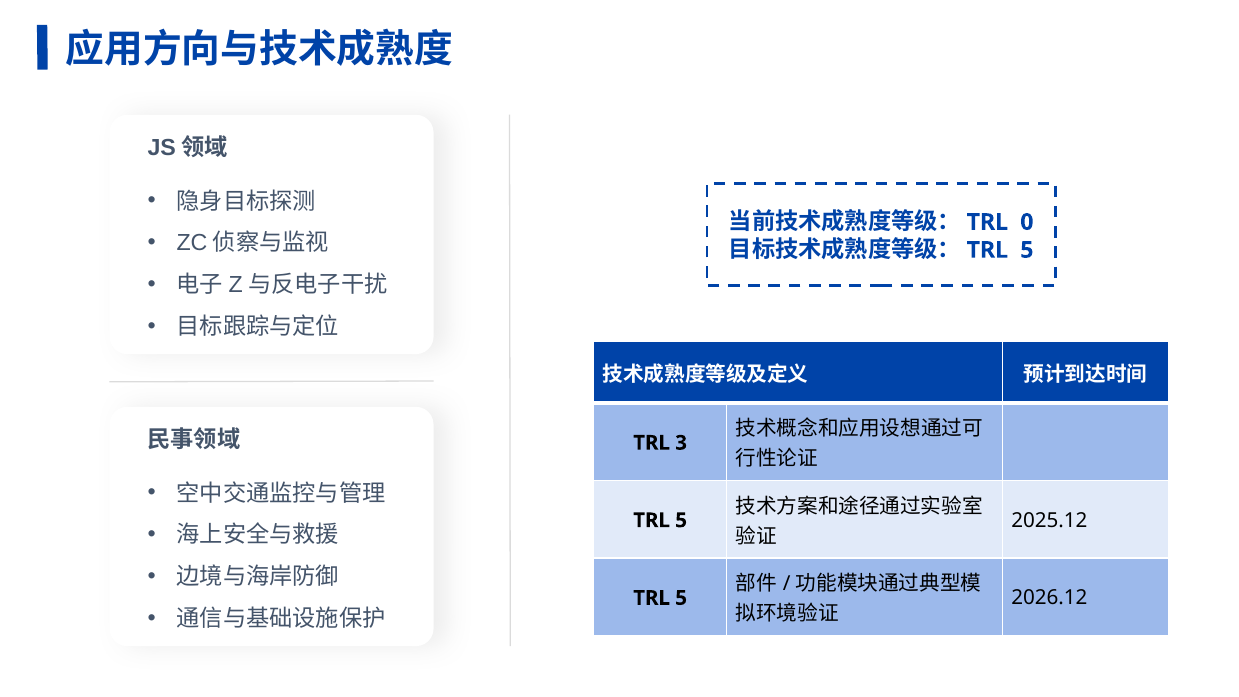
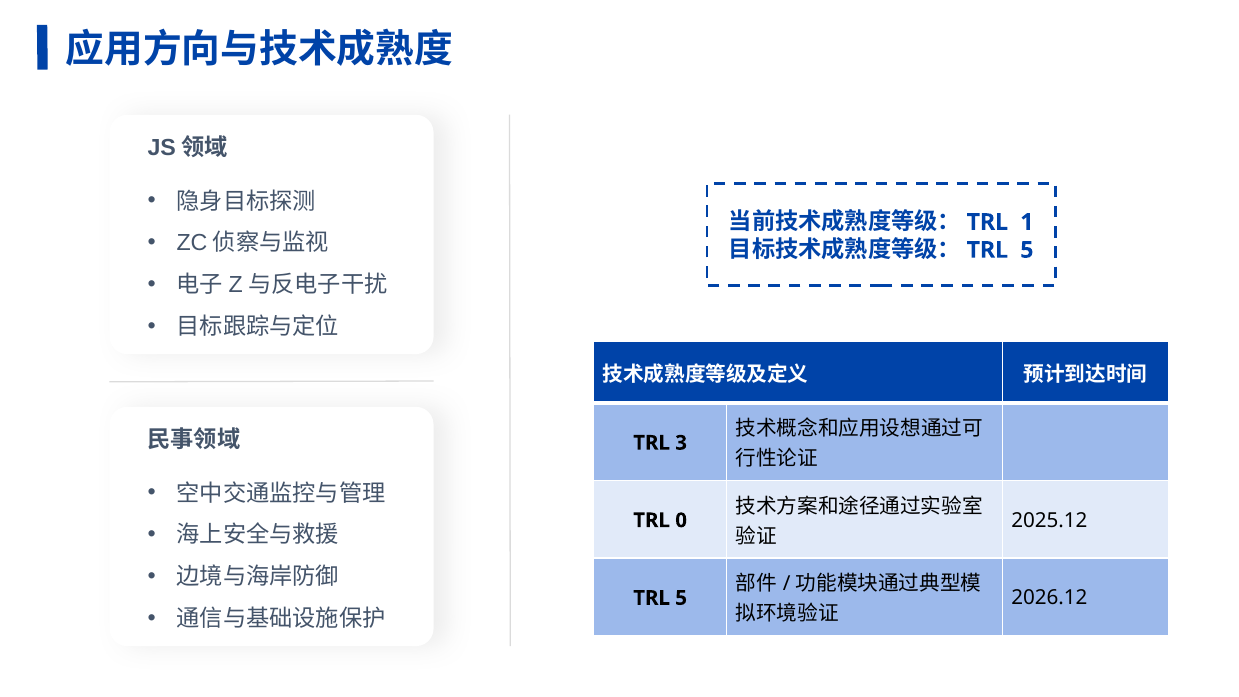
0: 0 -> 1 (1027, 222)
5: 5 -> 0 (681, 520)
